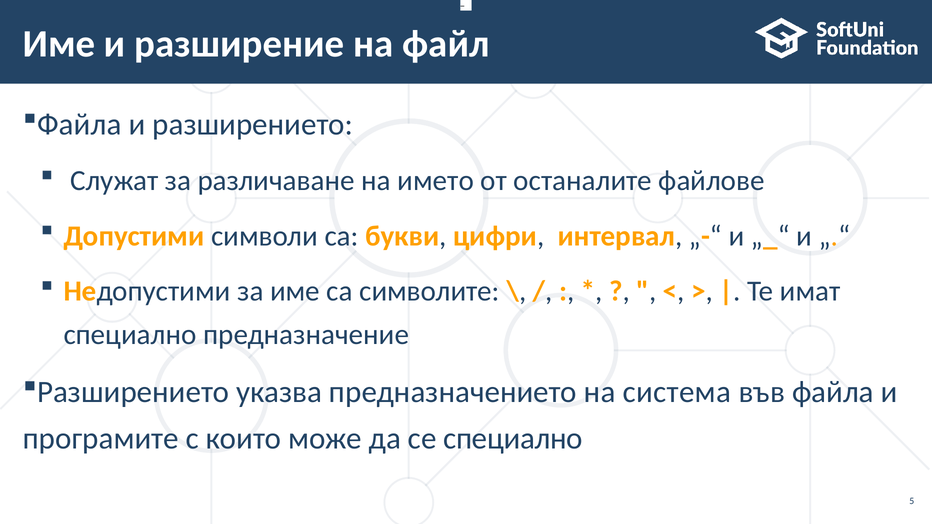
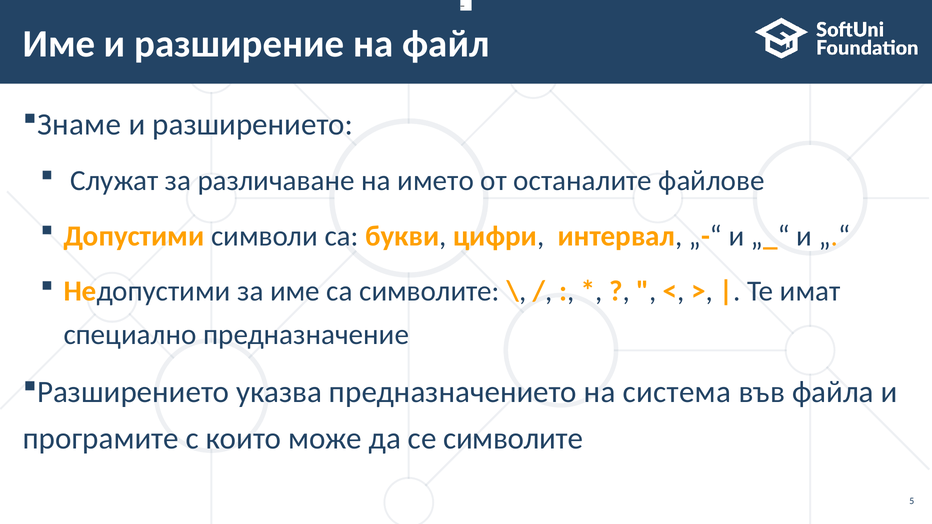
Файла: Файла -> Знаме (79, 124)
се специално: специално -> символите (513, 439)
